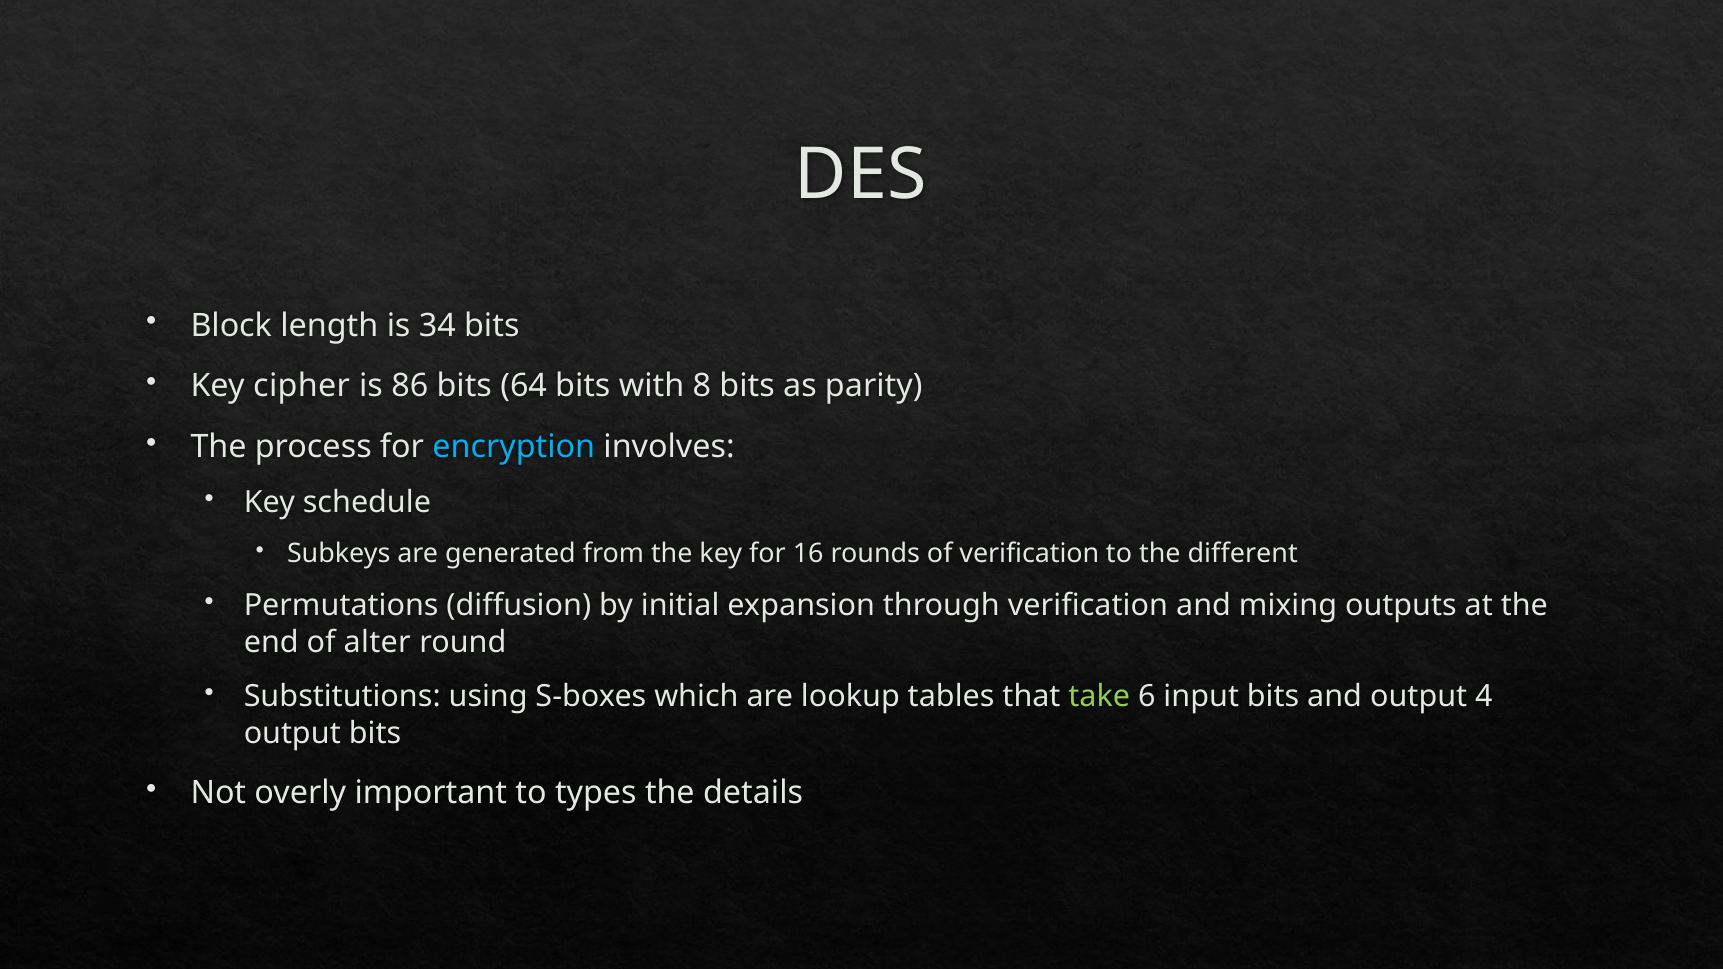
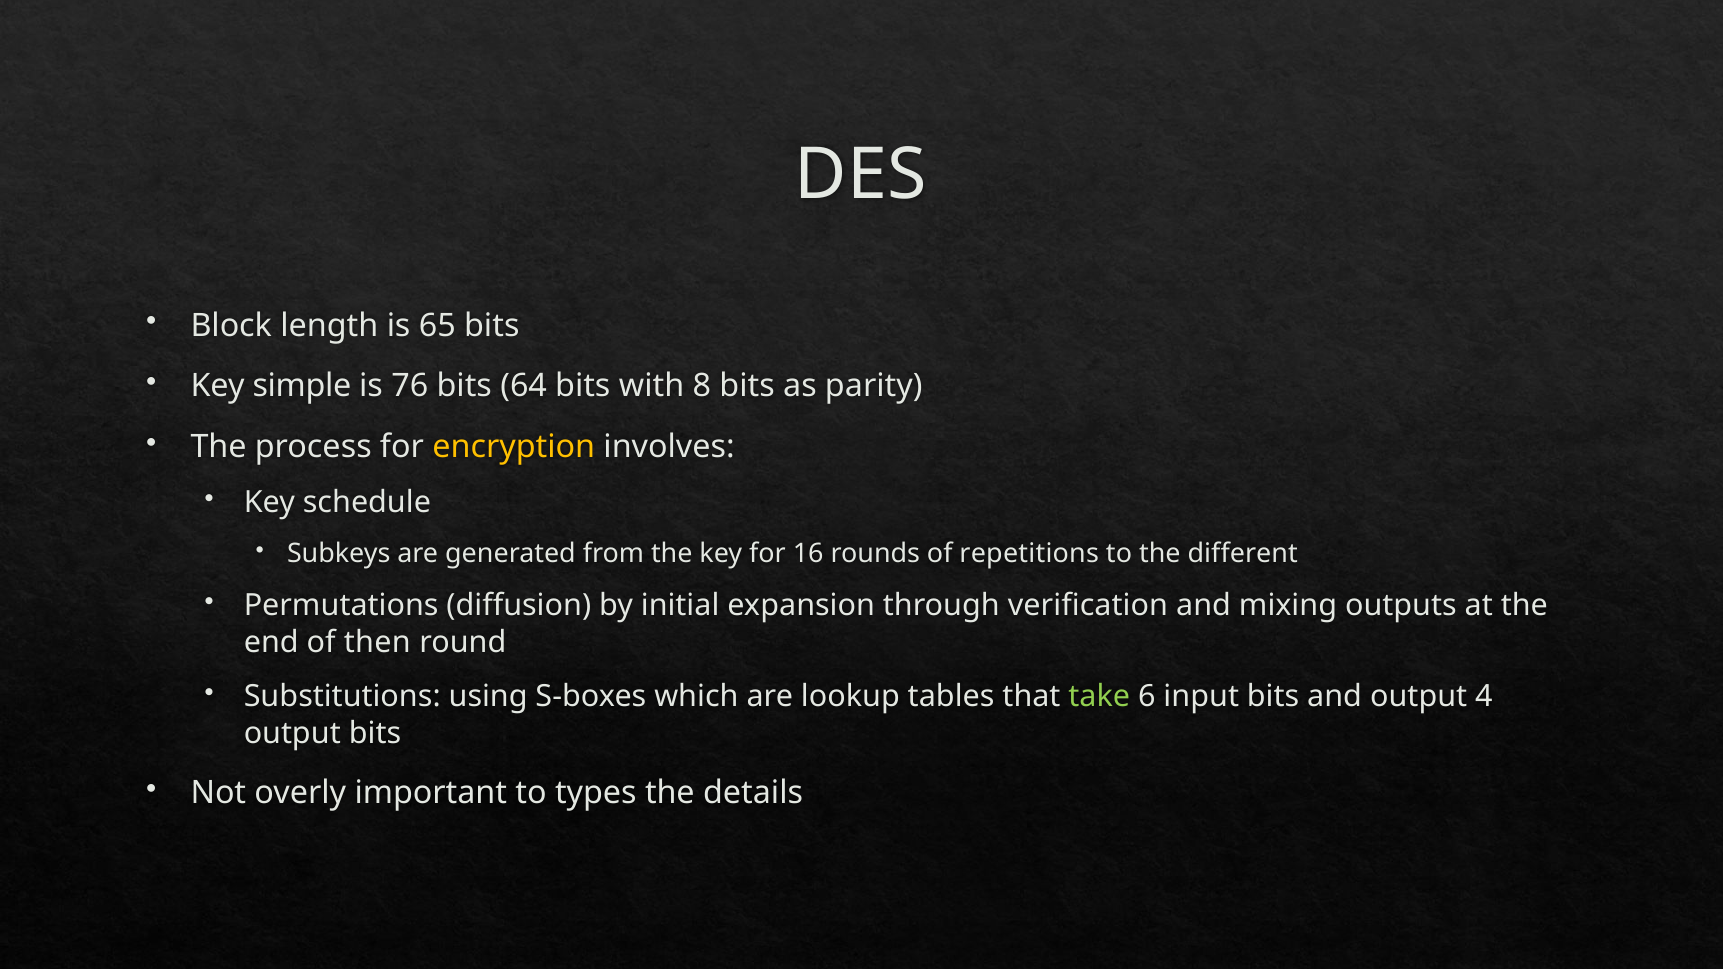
34: 34 -> 65 (437, 325)
cipher: cipher -> simple (302, 386)
86: 86 -> 76 (410, 386)
encryption colour: light blue -> yellow (514, 447)
of verification: verification -> repetitions (1029, 554)
alter: alter -> then (377, 643)
